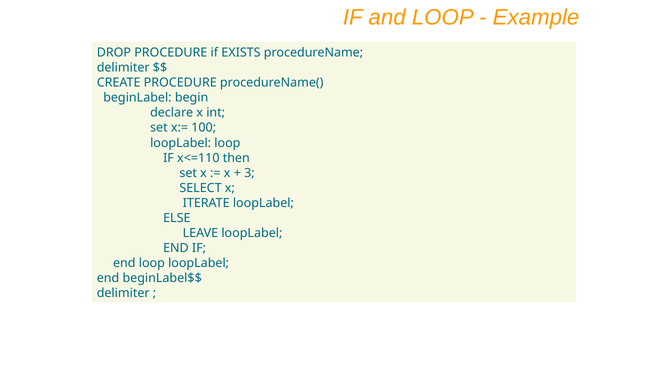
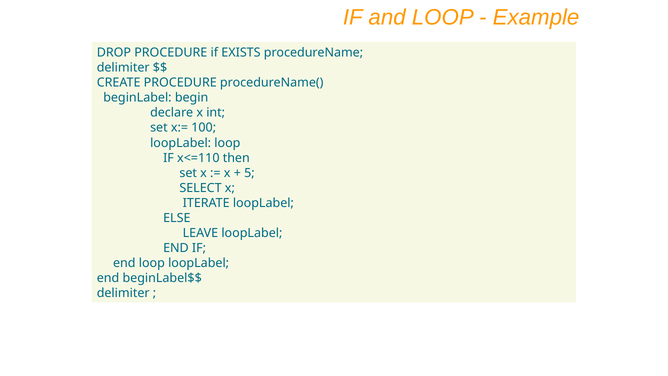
3: 3 -> 5 (249, 173)
